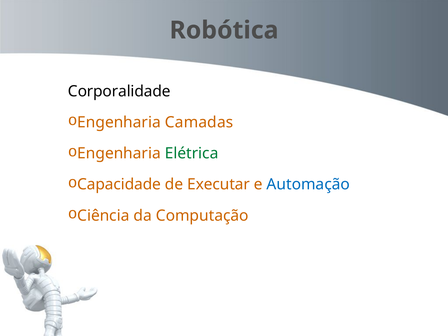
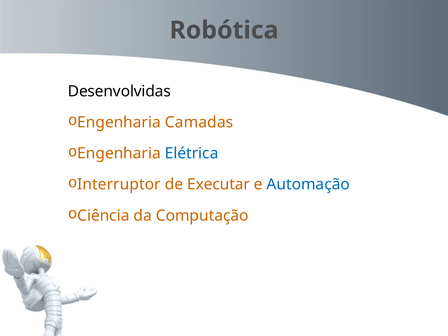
Corporalidade: Corporalidade -> Desenvolvidas (119, 91)
Elétrica colour: green -> blue (192, 153)
Capacidade: Capacidade -> Interruptor (119, 184)
